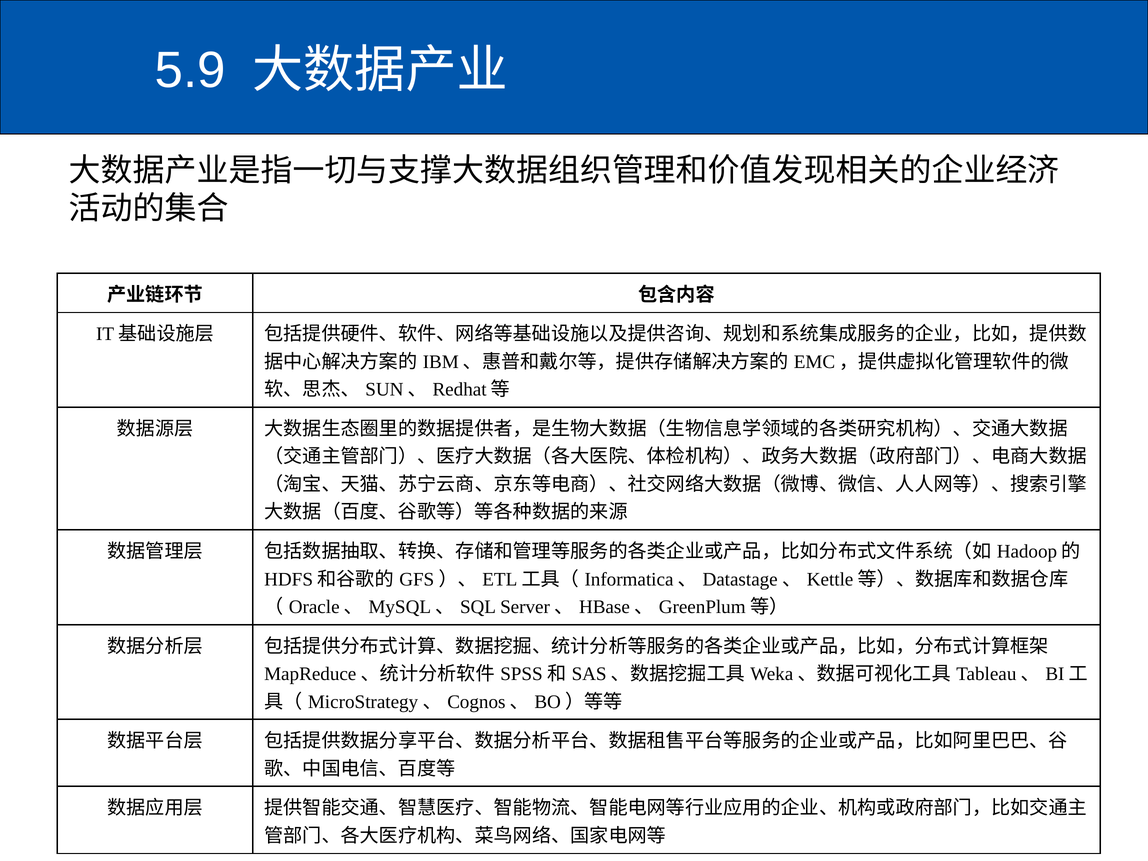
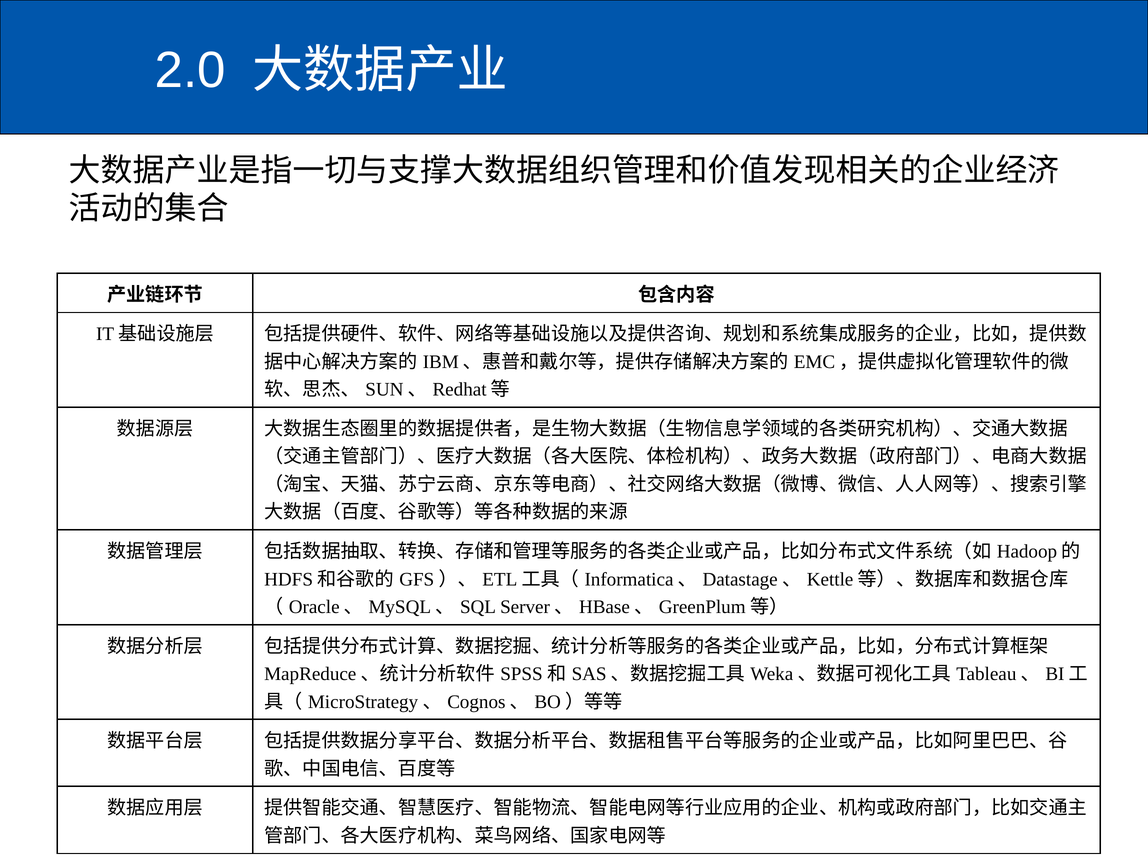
5.9: 5.9 -> 2.0 (190, 71)
